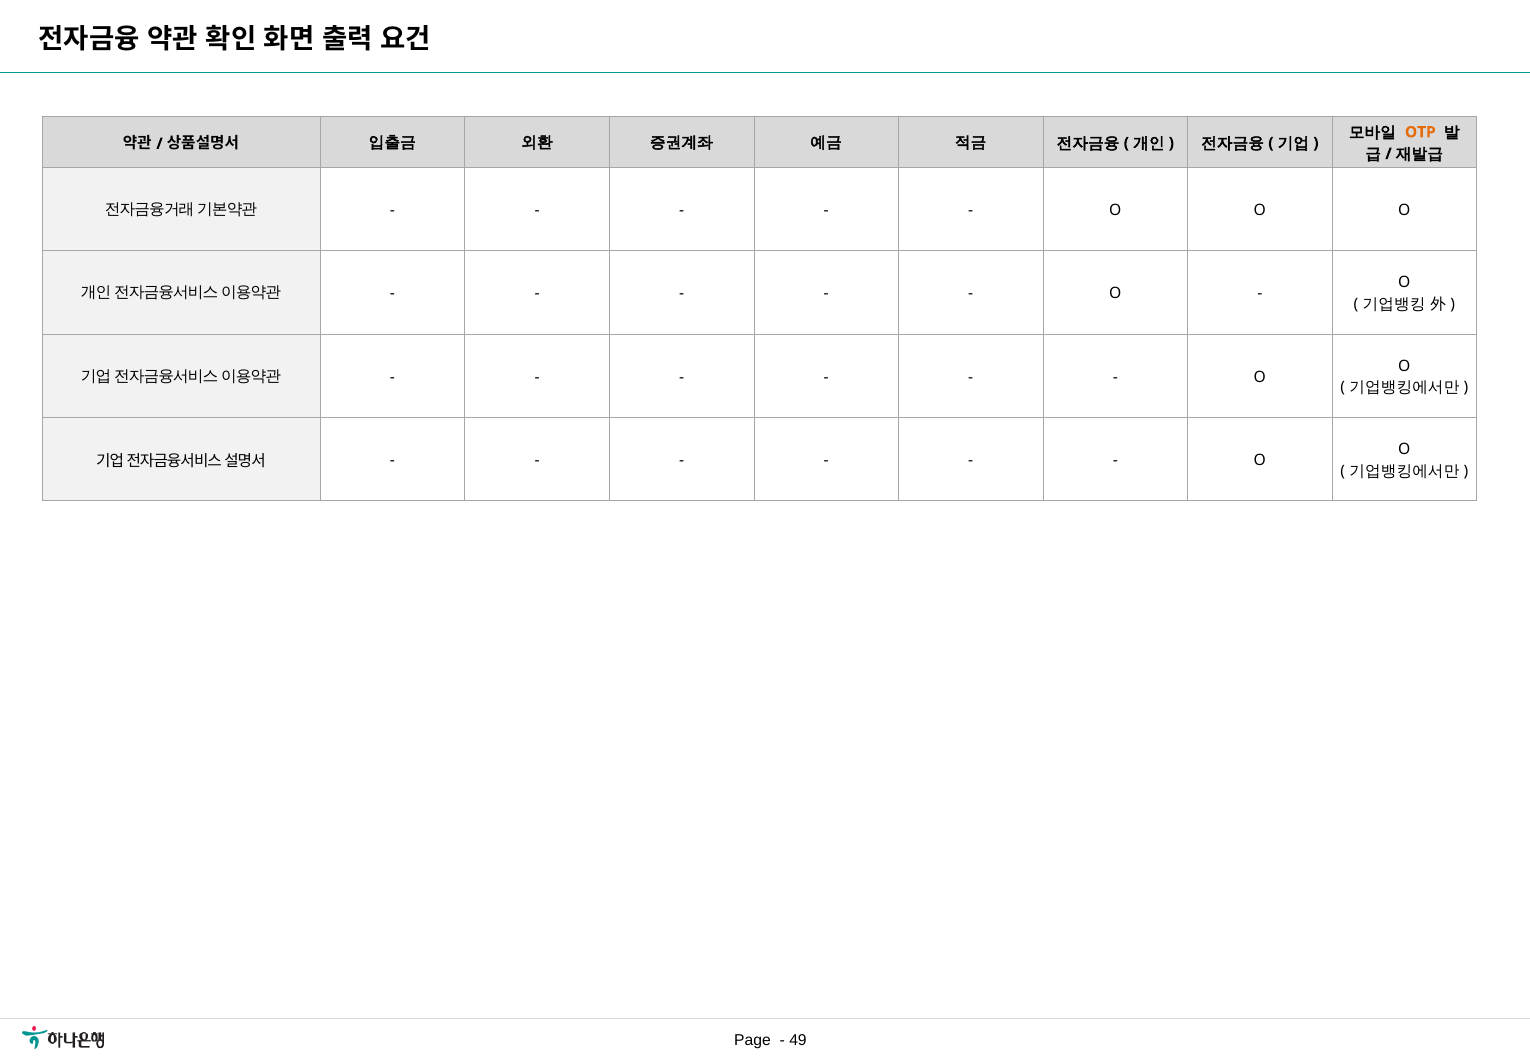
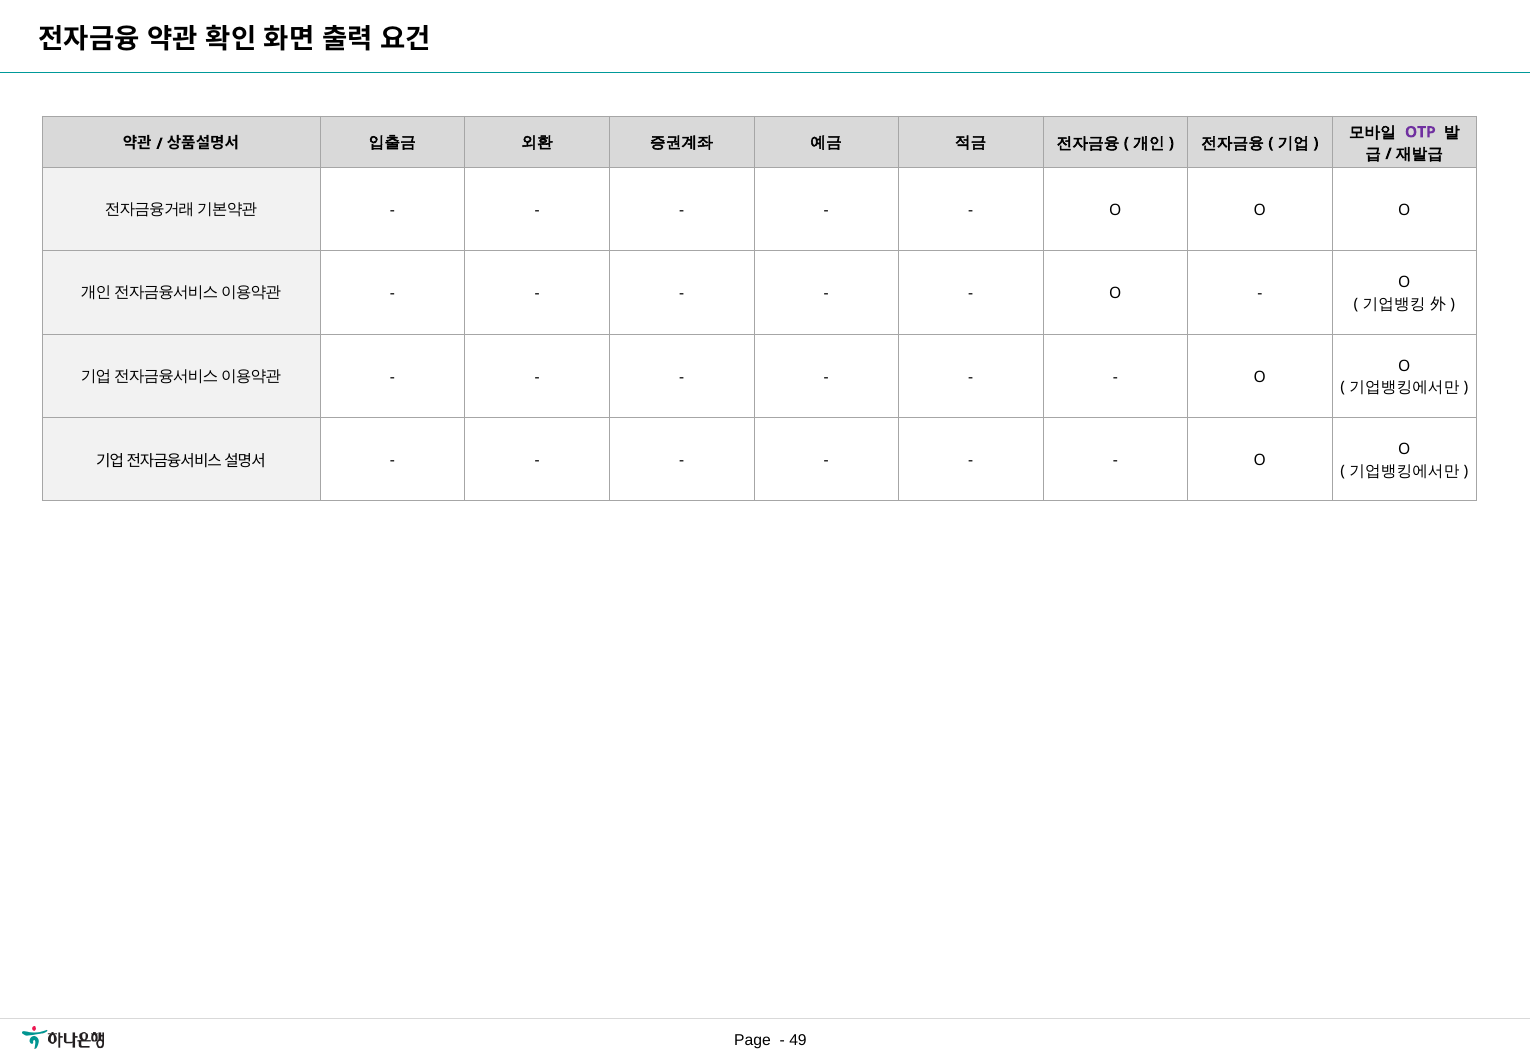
OTP colour: orange -> purple (1420, 132)
